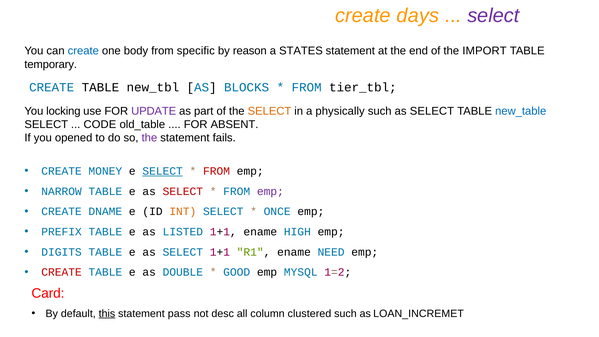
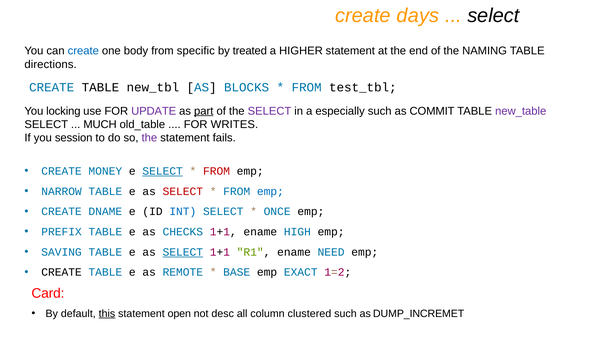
select colour: purple -> black (493, 16)
reason: reason -> treated (250, 51)
STATES: STATES -> HIGHER (301, 51)
IMPORT: IMPORT -> NAMING (485, 51)
temporary: temporary -> directions (51, 64)
tier_tbl: tier_tbl -> test_tbl (363, 87)
part underline: none -> present (204, 111)
SELECT colour: orange -> purple (270, 111)
physically: physically -> especially (340, 111)
such as SELECT: SELECT -> COMMIT (432, 111)
new_table colour: blue -> purple (521, 111)
CODE: CODE -> MUCH (100, 124)
ABSENT: ABSENT -> WRITES (234, 124)
opened: opened -> session (74, 138)
emp colour: purple -> blue (270, 191)
INT colour: orange -> blue (183, 212)
LISTED: LISTED -> CHECKS (183, 232)
DIGITS: DIGITS -> SAVING (62, 252)
SELECT underline: none -> present (183, 252)
CREATE colour: red -> black (62, 272)
DOUBLE: DOUBLE -> REMOTE (183, 272)
GOOD: GOOD -> BASE (237, 272)
MYSQL: MYSQL -> EXACT (301, 272)
pass: pass -> open (179, 313)
LOAN_INCREMET: LOAN_INCREMET -> DUMP_INCREMET (419, 313)
